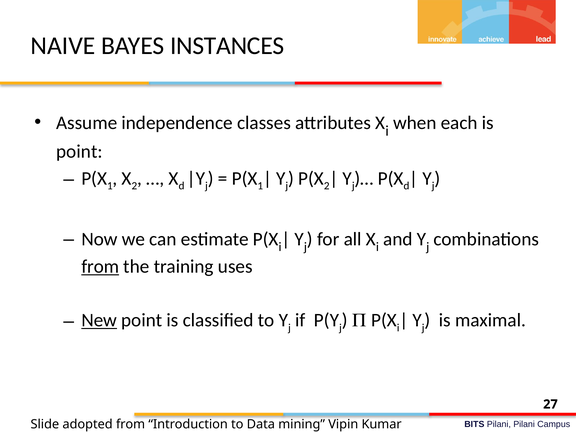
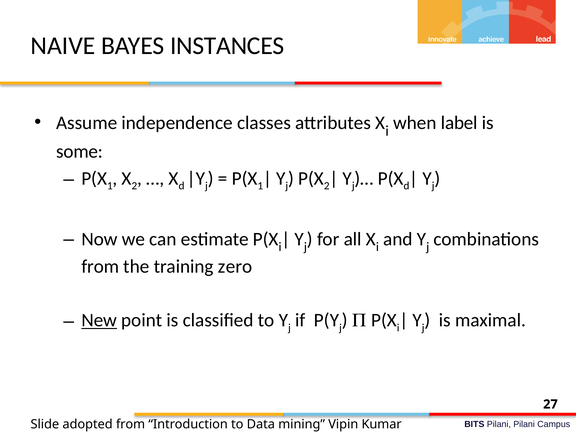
each: each -> label (459, 123)
point: point -> some (80, 152)
from underline: present -> none (100, 267)
uses: uses -> zero (235, 267)
